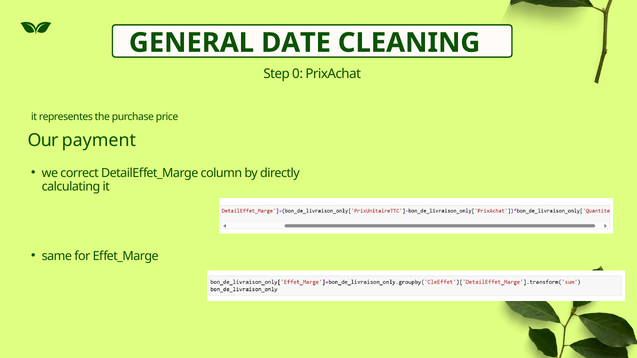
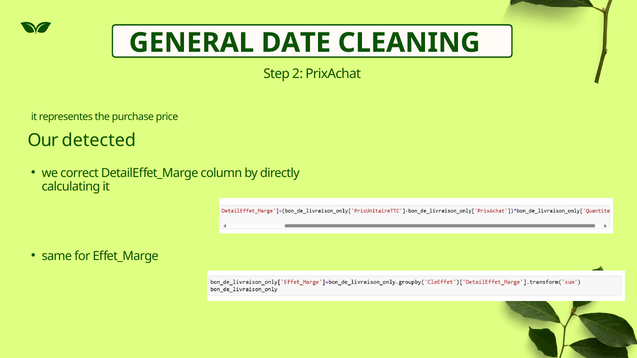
0: 0 -> 2 (298, 74)
payment: payment -> detected (99, 141)
